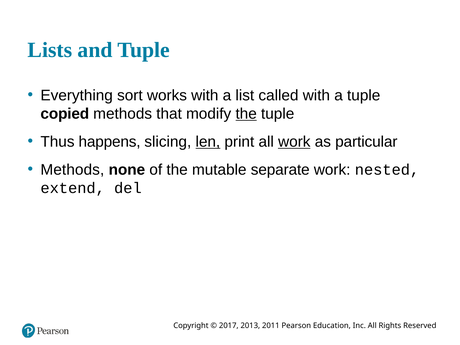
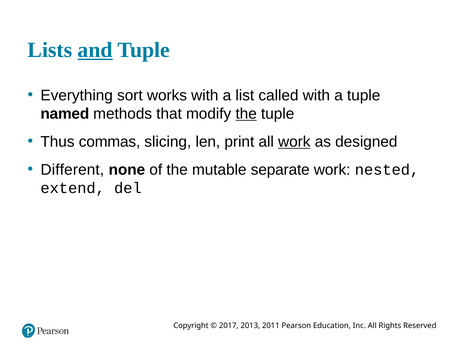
and underline: none -> present (95, 50)
copied: copied -> named (65, 114)
happens: happens -> commas (110, 142)
len underline: present -> none (208, 142)
particular: particular -> designed (366, 142)
Methods: Methods -> Different (72, 170)
